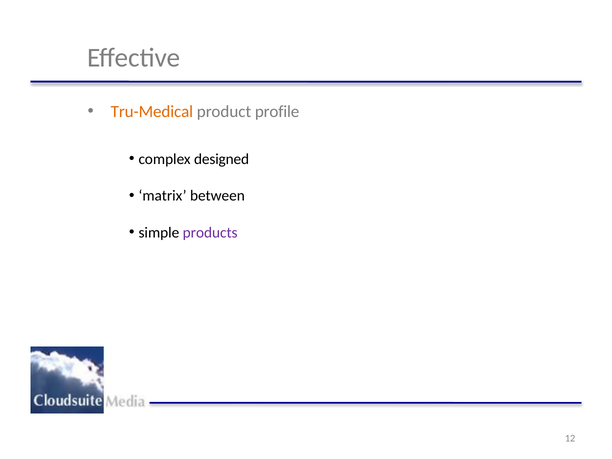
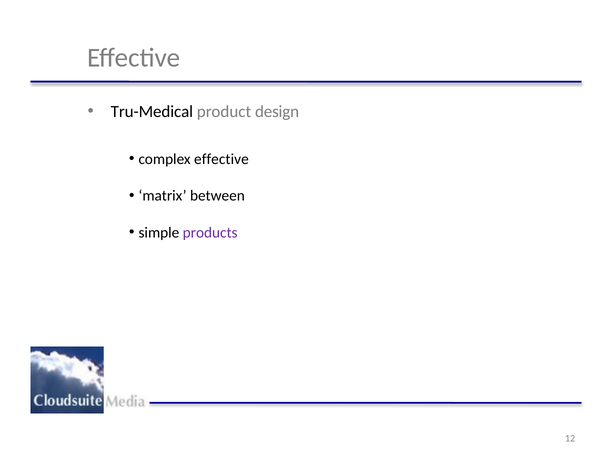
Tru-Medical colour: orange -> black (152, 111)
profile: profile -> design (277, 111)
complex designed: designed -> effective (221, 159)
